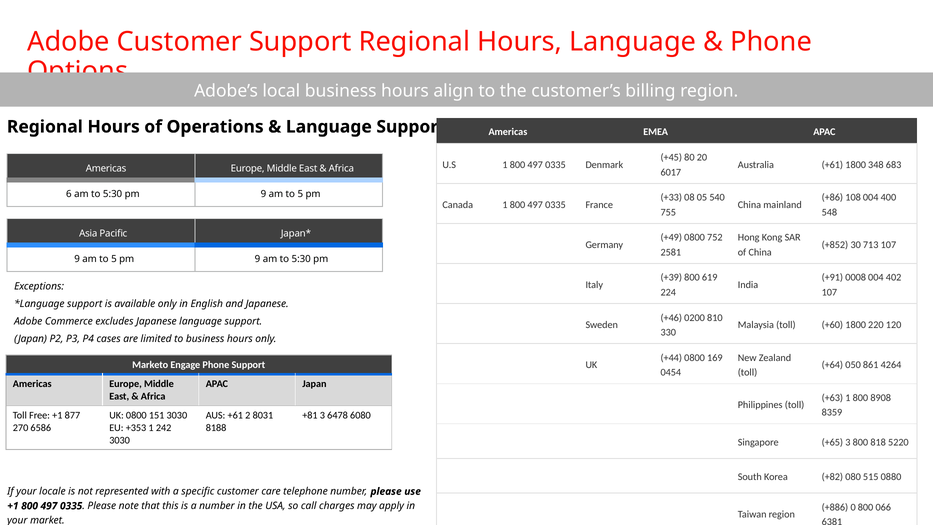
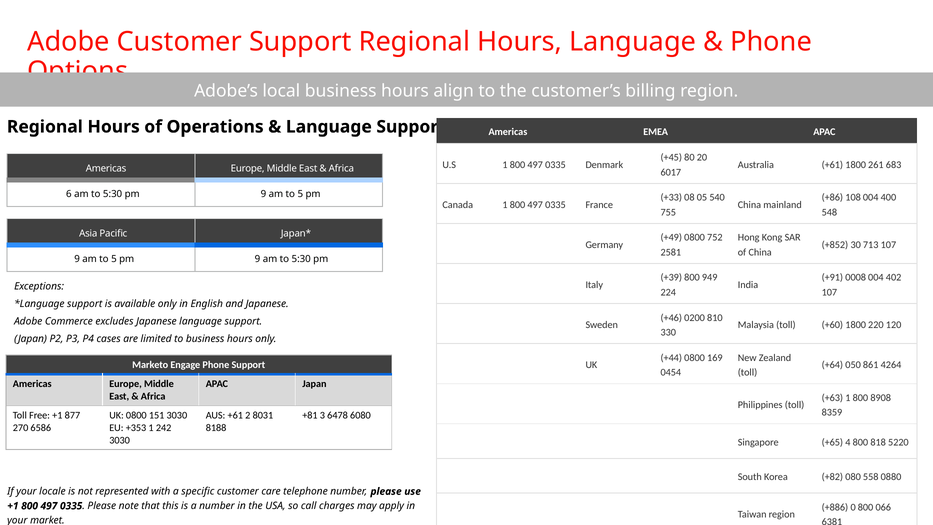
348: 348 -> 261 (876, 165)
619: 619 -> 949 (710, 278)
+65 3: 3 -> 4 (848, 442)
515: 515 -> 558 (871, 477)
